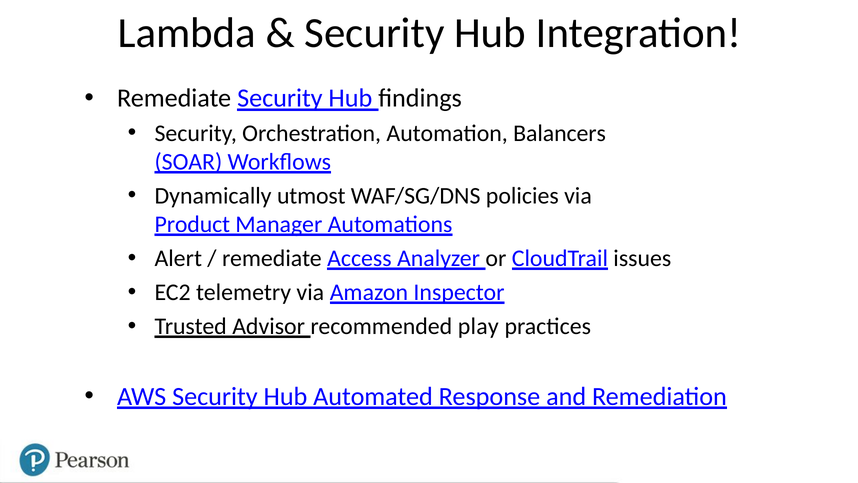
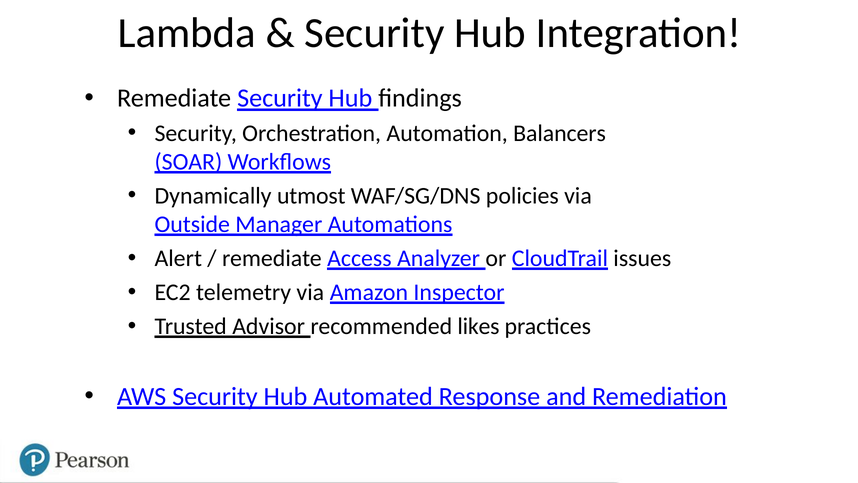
Product: Product -> Outside (192, 224)
play: play -> likes (478, 326)
